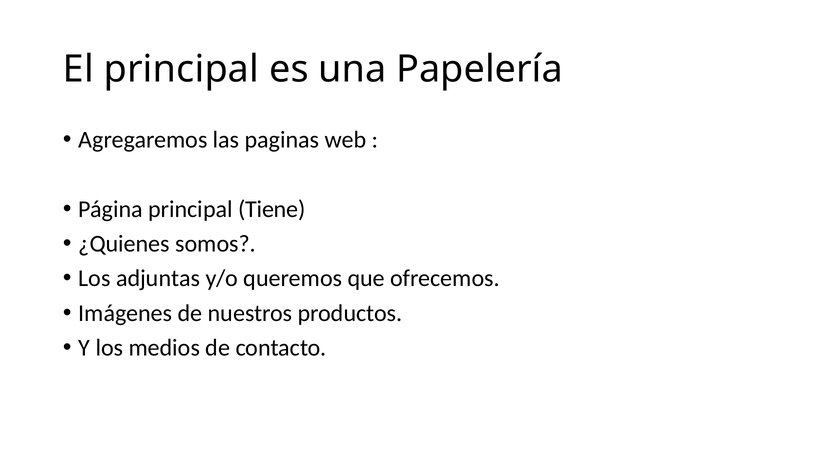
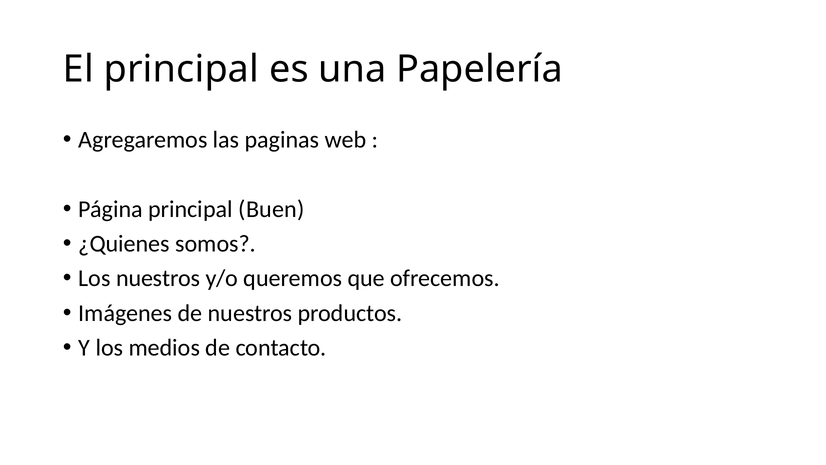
Tiene: Tiene -> Buen (272, 209)
Los adjuntas: adjuntas -> nuestros (158, 278)
